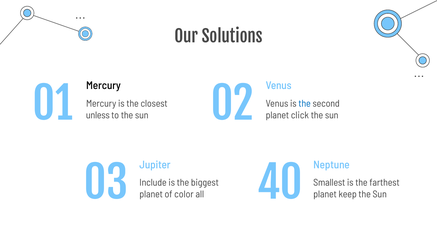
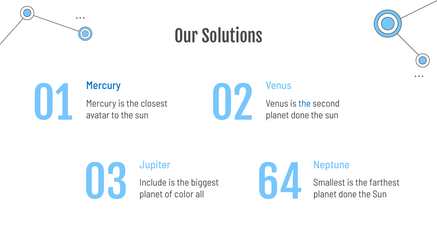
Mercury colour: black -> blue (103, 86)
unless: unless -> avatar (98, 115)
click: click -> done (300, 115)
40: 40 -> 64 (280, 184)
keep: keep -> done (348, 194)
